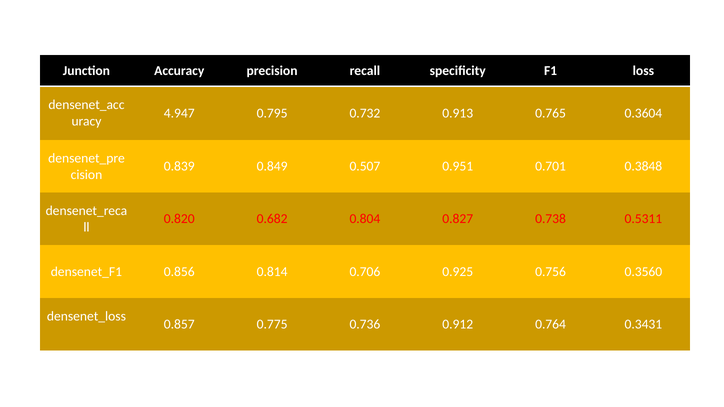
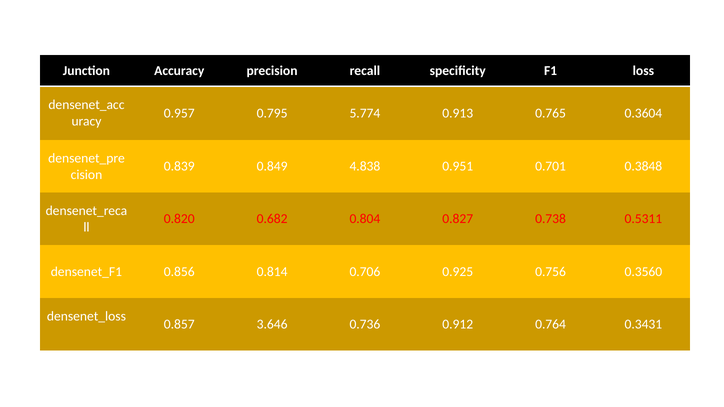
4.947: 4.947 -> 0.957 (179, 113)
0.732: 0.732 -> 5.774 (365, 113)
0.507: 0.507 -> 4.838 (365, 166)
0.775: 0.775 -> 3.646 (272, 325)
